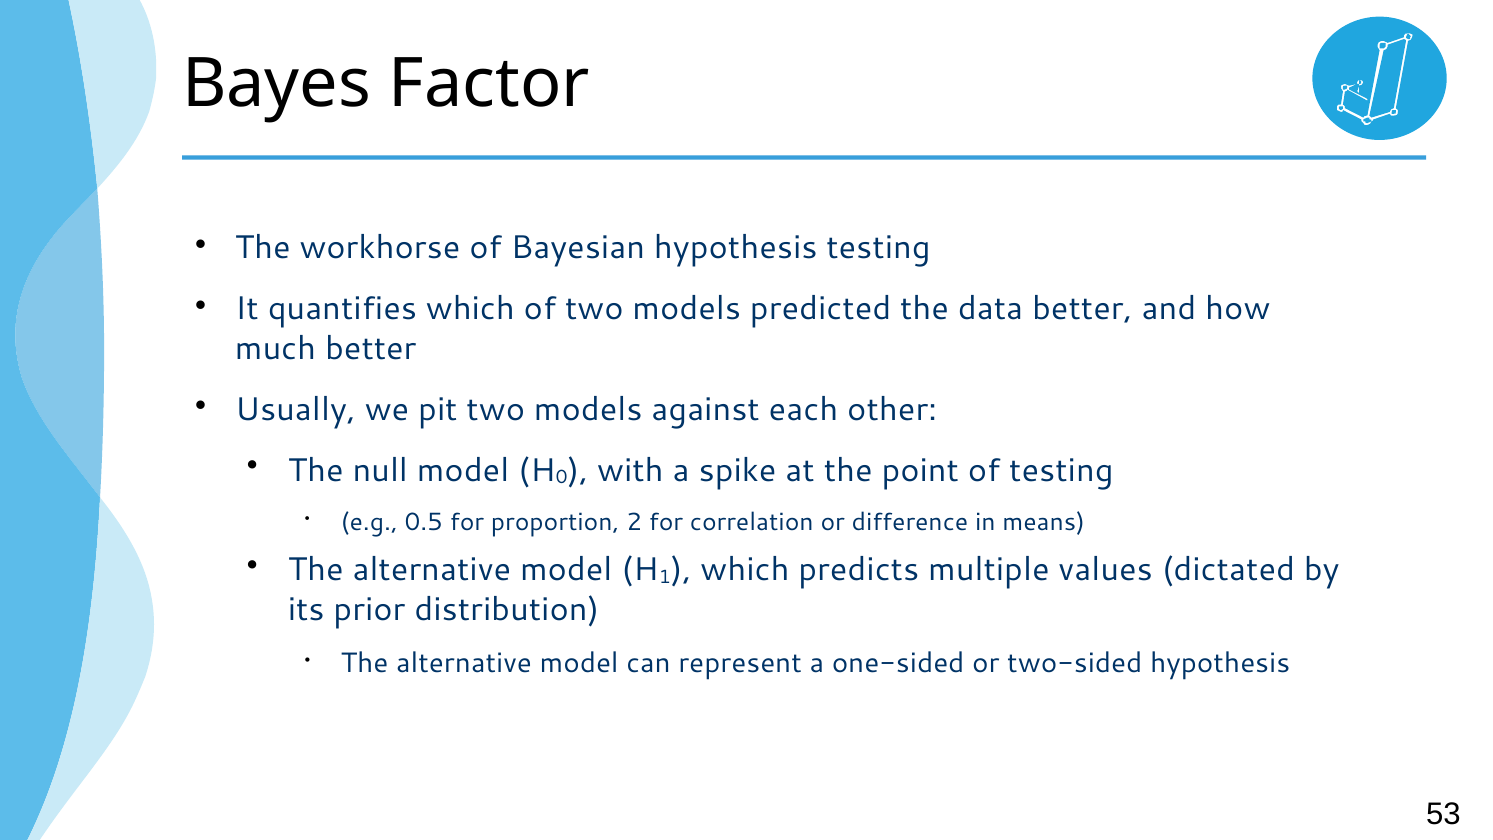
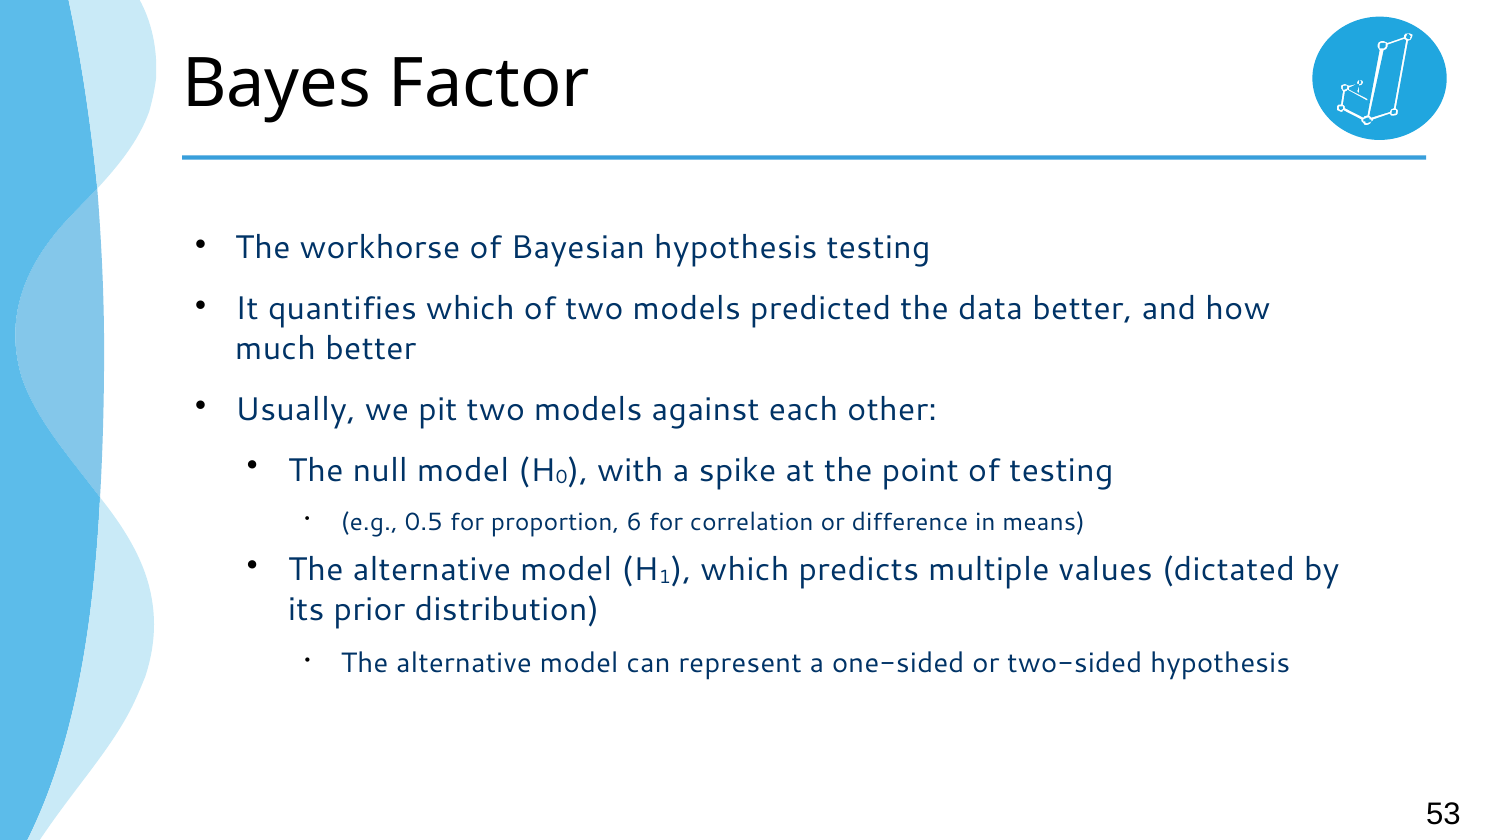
2: 2 -> 6 (634, 522)
